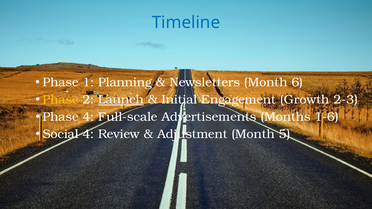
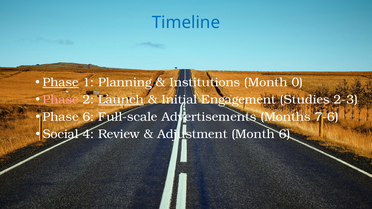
Phase underline: none -> present (61, 82)
Newsletters: Newsletters -> Institutions (205, 82)
6: 6 -> 0 (297, 82)
Phase colour: yellow -> pink (61, 100)
Growth: Growth -> Studies (305, 100)
Phase 4: 4 -> 6 (88, 117)
1-6: 1-6 -> 7-6 (327, 117)
Month 5: 5 -> 6 (285, 134)
